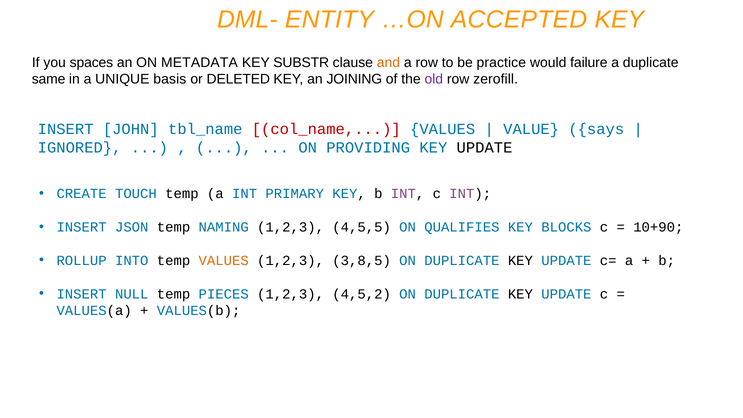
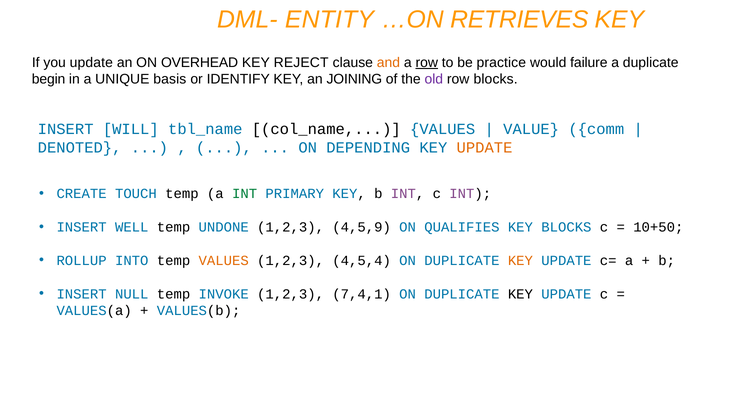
ACCEPTED: ACCEPTED -> RETRIEVES (519, 19)
you spaces: spaces -> update (91, 63)
METADATA: METADATA -> OVERHEAD (200, 63)
SUBSTR: SUBSTR -> REJECT (301, 63)
row underline: none -> present (427, 63)
same: same -> begin (49, 79)
DELETED: DELETED -> IDENTIFY (238, 79)
row zerofill: zerofill -> blocks (496, 79)
JOHN: JOHN -> WILL (131, 129)
col_name colour: red -> black (326, 129)
says: says -> comm (596, 129)
IGNORED: IGNORED -> DENOTED (80, 148)
PROVIDING: PROVIDING -> DEPENDING (368, 148)
UPDATE colour: black -> orange (485, 148)
INT colour: blue -> green (245, 194)
JSON: JSON -> WELL (132, 227)
NAMING: NAMING -> UNDONE (224, 227)
4,5,5: 4,5,5 -> 4,5,9 (362, 227)
10+90: 10+90 -> 10+50 (658, 227)
3,8,5: 3,8,5 -> 4,5,4 (362, 261)
KEY colour: black -> orange (520, 261)
PIECES: PIECES -> INVOKE (224, 294)
4,5,2: 4,5,2 -> 7,4,1 (362, 294)
